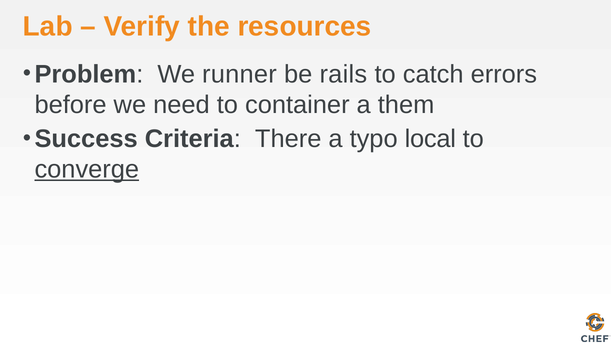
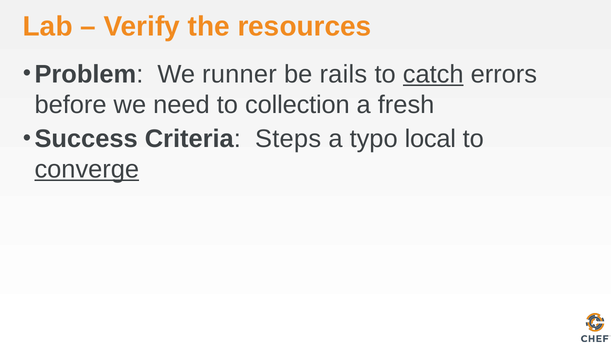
catch underline: none -> present (433, 74)
container: container -> collection (297, 105)
them: them -> fresh (406, 105)
There: There -> Steps (288, 139)
